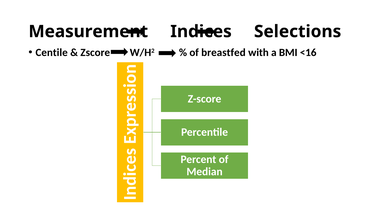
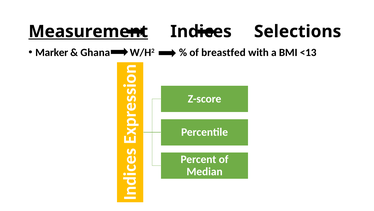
Measurement underline: none -> present (88, 31)
Centile: Centile -> Marker (52, 52)
Zscore: Zscore -> Ghana (95, 52)
<16: <16 -> <13 (308, 52)
